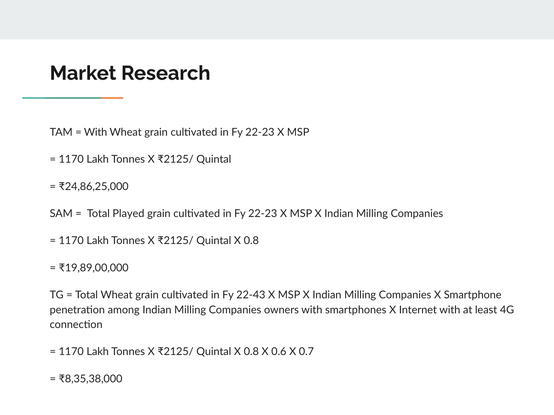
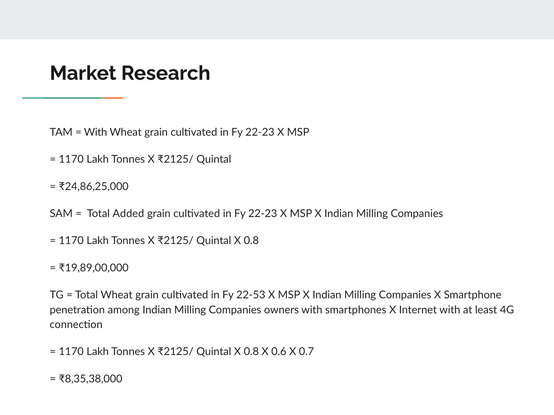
Played: Played -> Added (128, 214)
22-43: 22-43 -> 22-53 (251, 295)
